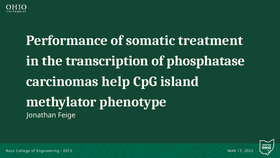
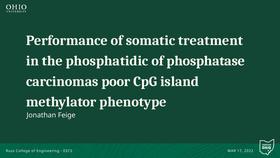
transcription: transcription -> phosphatidic (107, 61)
help: help -> poor (116, 81)
